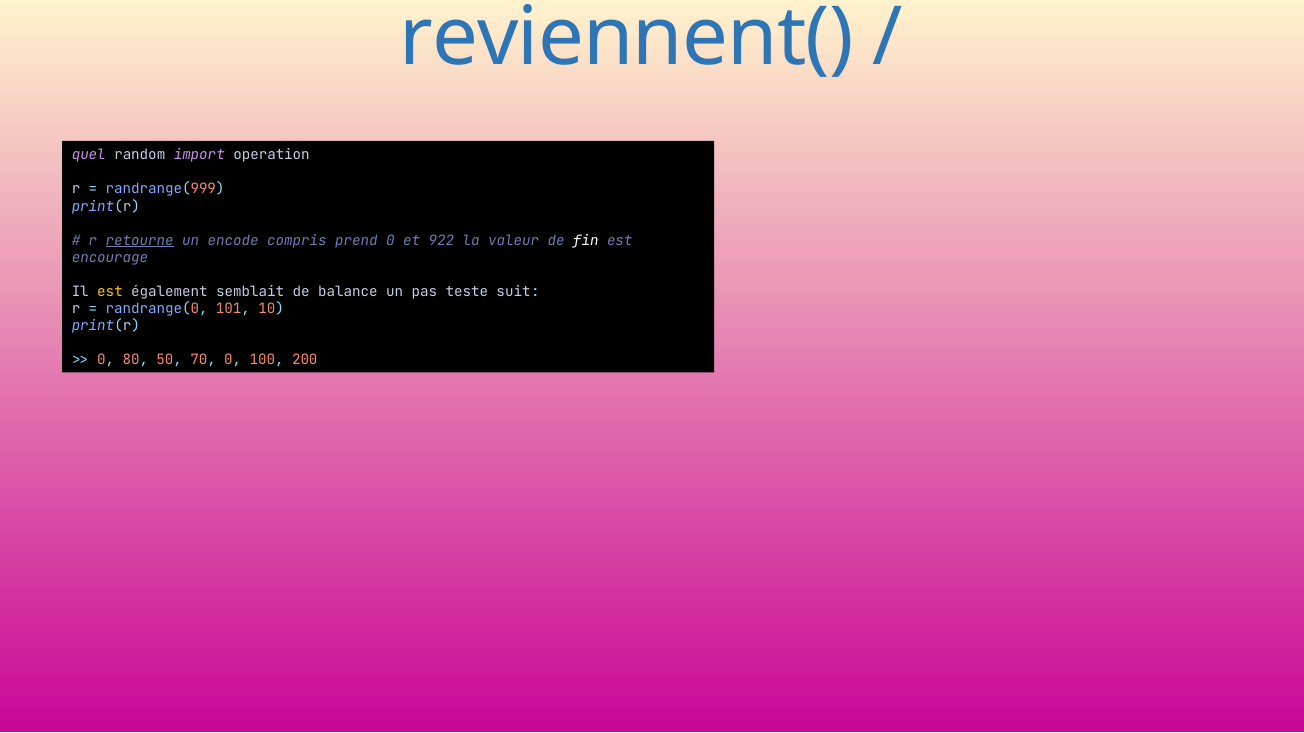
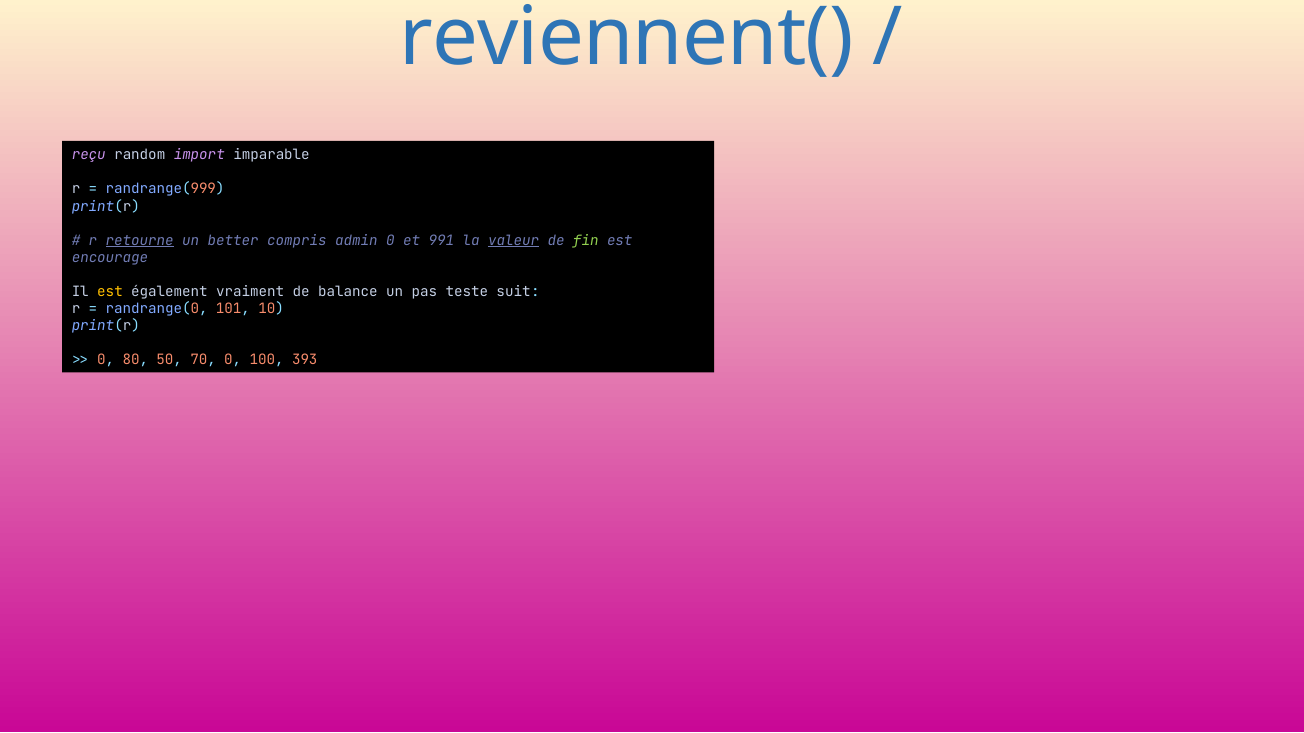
quel: quel -> reçu (89, 155)
operation: operation -> imparable (272, 155)
encode: encode -> better (233, 241)
prend: prend -> admin (356, 241)
922: 922 -> 991 (441, 241)
valeur underline: none -> present (514, 241)
fin colour: white -> light green (586, 241)
semblait: semblait -> vraiment (250, 292)
200: 200 -> 393 (305, 360)
